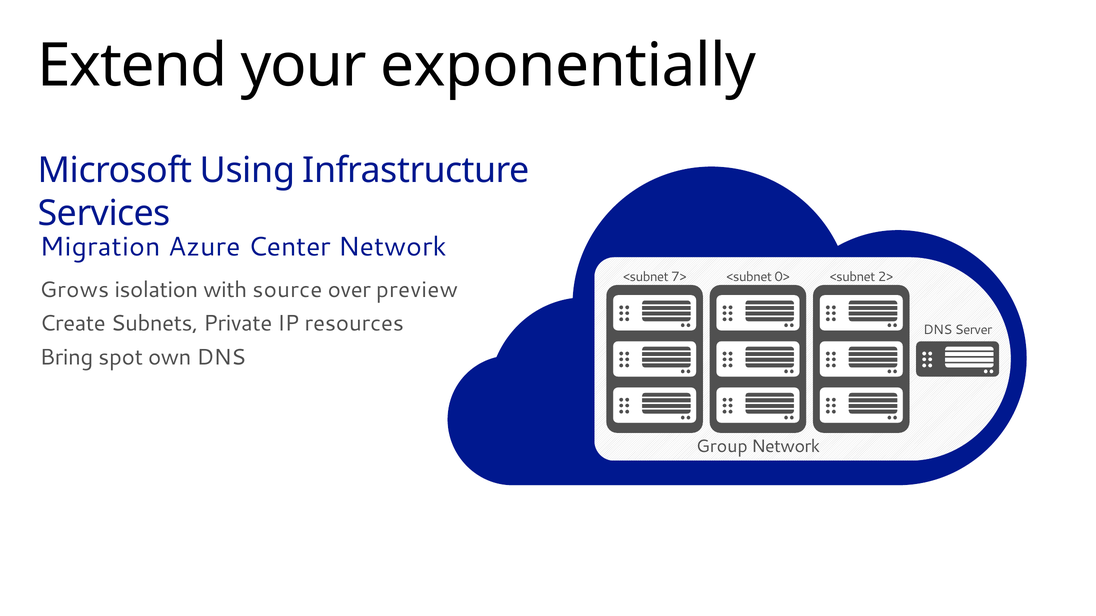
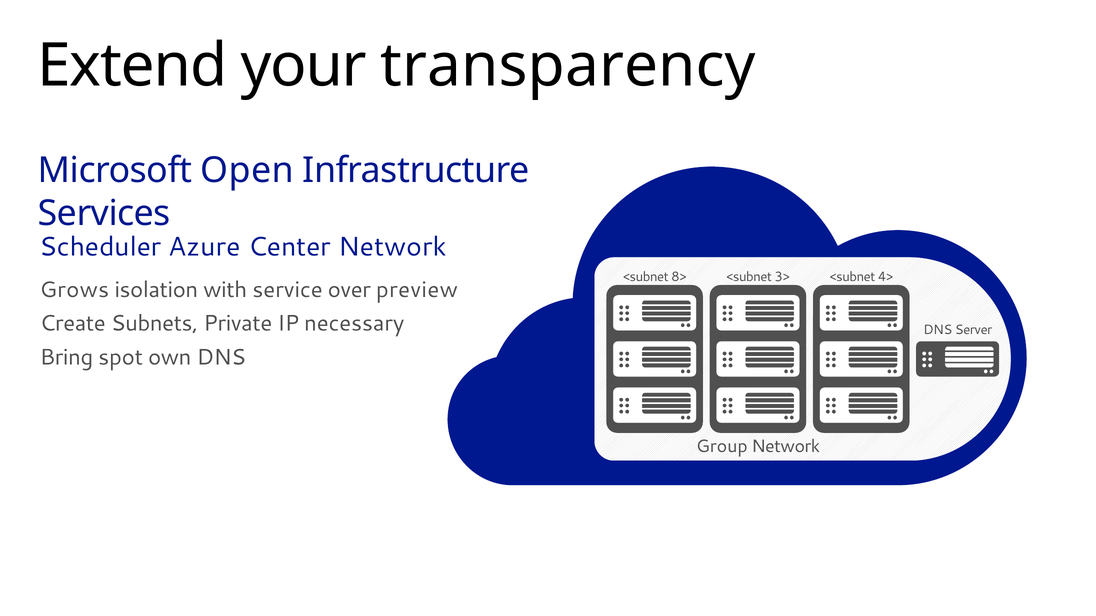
exponentially: exponentially -> transparency (568, 66)
Using: Using -> Open (247, 170)
Migration: Migration -> Scheduler (100, 247)
7>: 7> -> 8> (679, 277)
0>: 0> -> 3> (782, 277)
2>: 2> -> 4> (885, 277)
source: source -> service (288, 290)
resources: resources -> necessary (354, 324)
